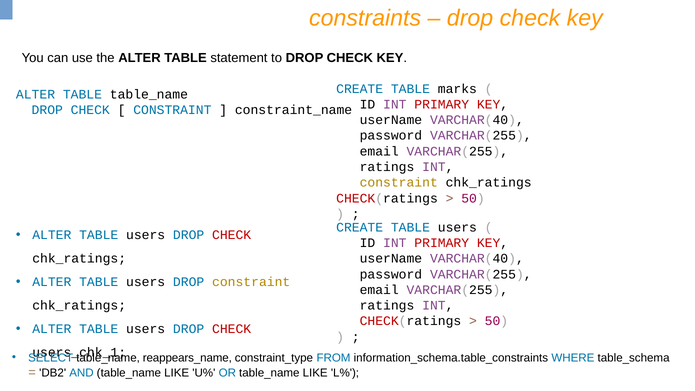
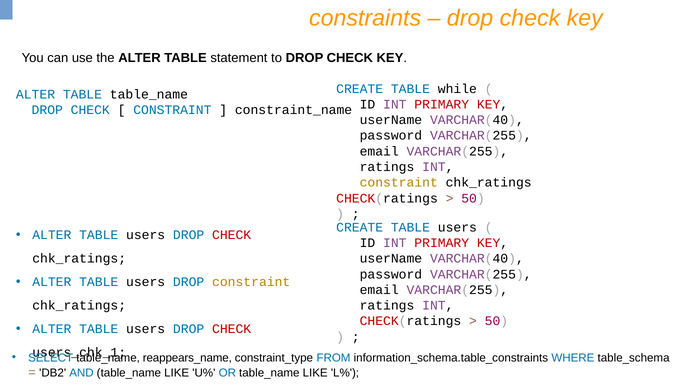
marks: marks -> while (457, 89)
